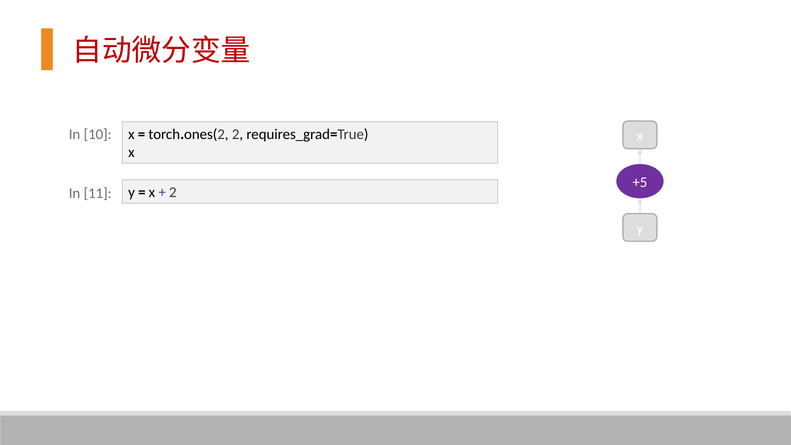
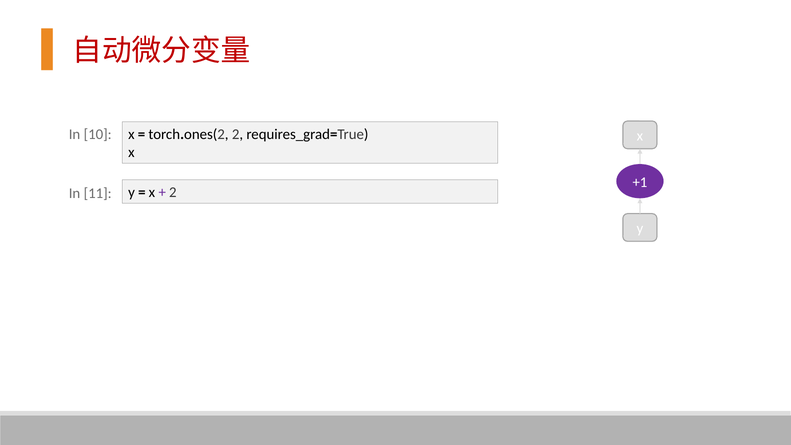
+5: +5 -> +1 (640, 182)
